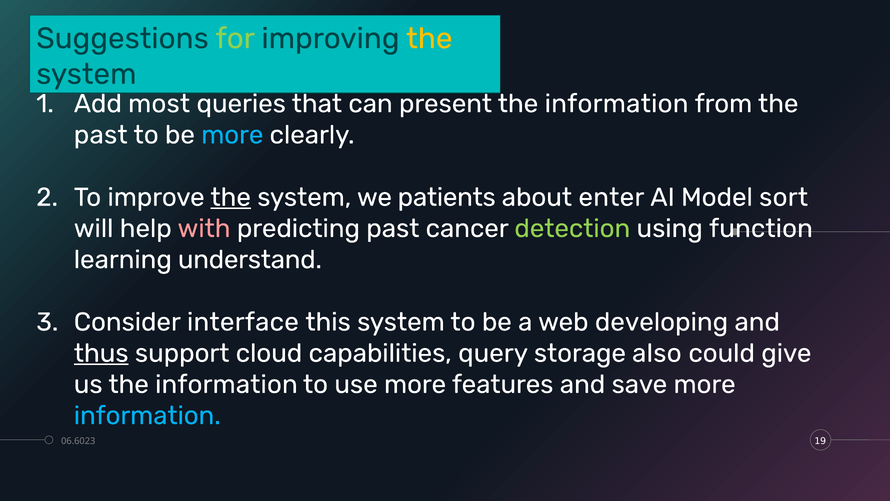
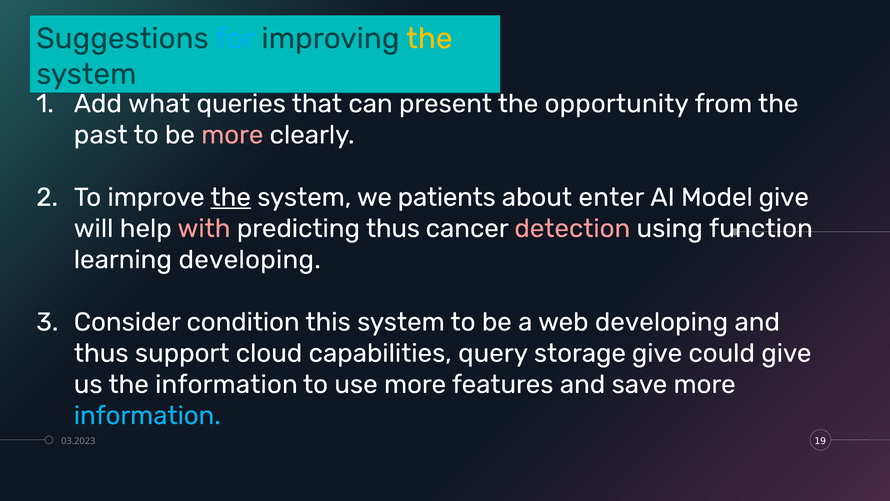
for colour: light green -> light blue (235, 38)
most: most -> what (159, 104)
present the information: information -> opportunity (617, 104)
more colour: light blue -> pink (232, 135)
Model sort: sort -> give (784, 197)
predicting past: past -> thus (393, 228)
detection colour: light green -> pink (572, 228)
learning understand: understand -> developing (250, 259)
interface: interface -> condition (243, 322)
thus underline: present -> none (101, 353)
storage also: also -> give (657, 353)
06.6023: 06.6023 -> 03.2023 (78, 441)
